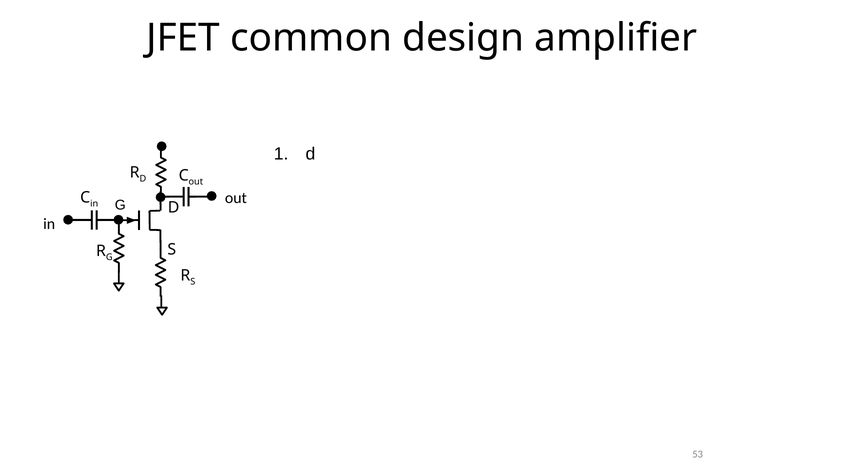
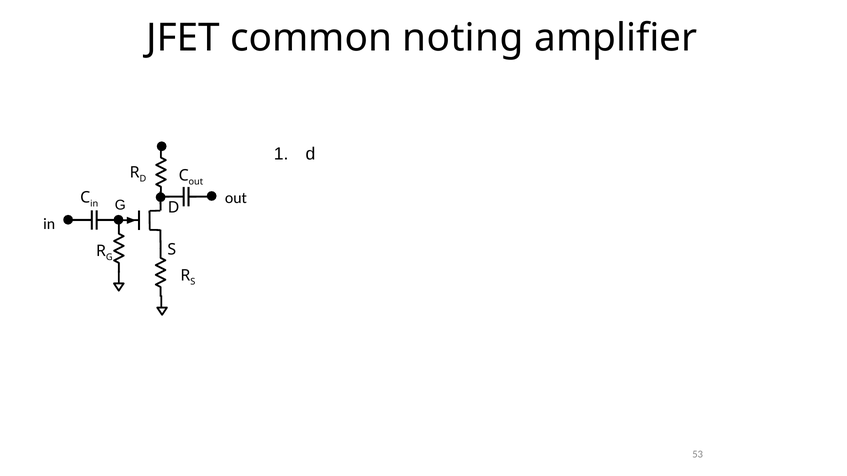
design: design -> noting (463, 38)
